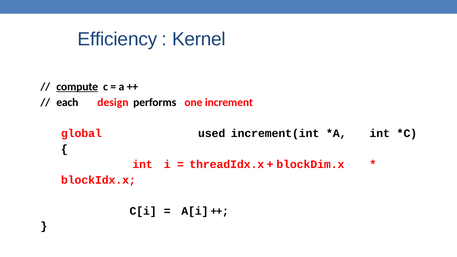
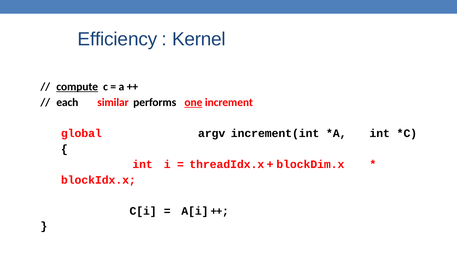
design: design -> similar (113, 102)
one underline: none -> present (193, 102)
used: used -> argv (212, 133)
